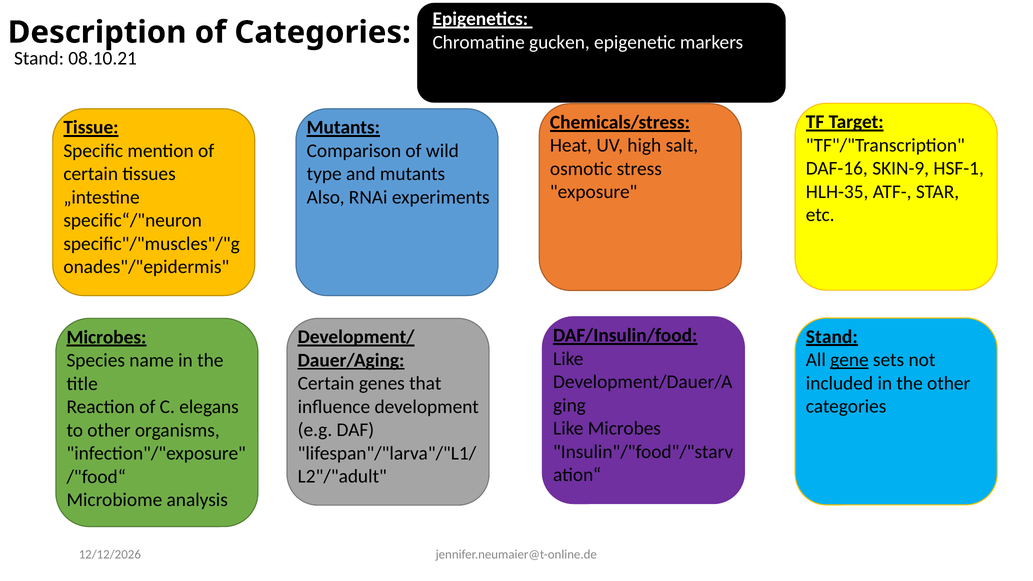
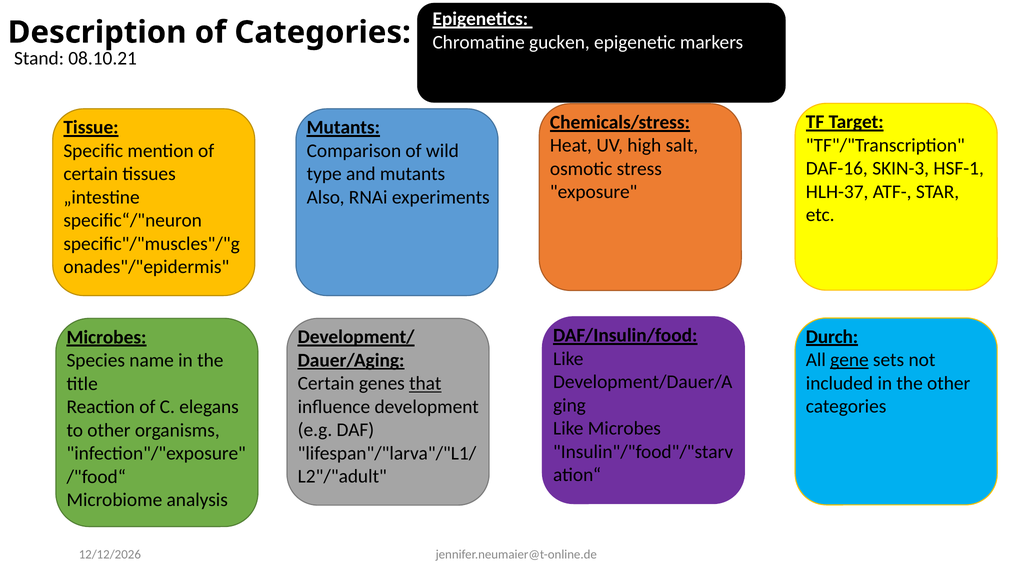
SKIN-9: SKIN-9 -> SKIN-3 (901, 169)
HLH-35: HLH-35 -> HLH-37 (837, 192)
Stand: Stand -> Durch (832, 337)
that underline: none -> present (425, 384)
